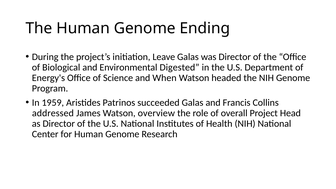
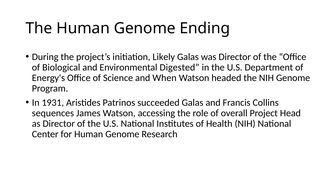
Leave: Leave -> Likely (164, 57)
1959: 1959 -> 1931 (53, 103)
addressed: addressed -> sequences (53, 113)
overview: overview -> accessing (156, 113)
